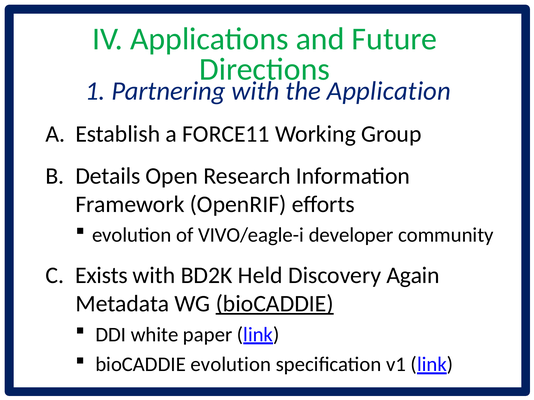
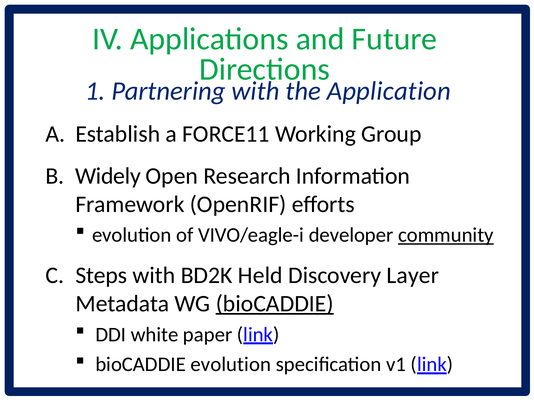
Details: Details -> Widely (108, 176)
community underline: none -> present (446, 235)
Exists: Exists -> Steps (101, 276)
Again: Again -> Layer (413, 276)
